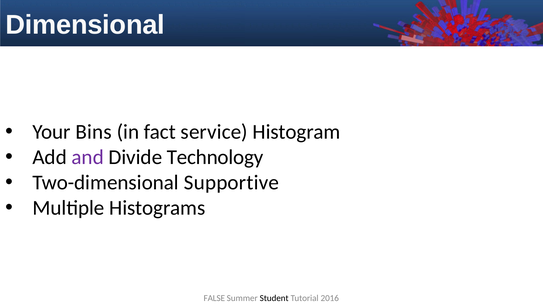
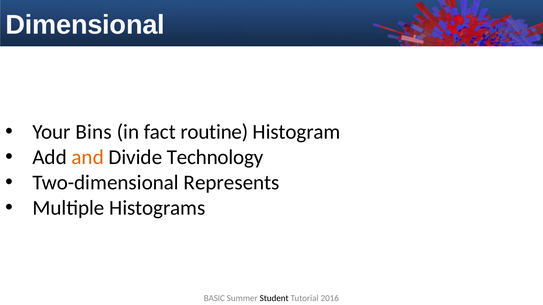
service: service -> routine (214, 132)
and colour: purple -> orange (88, 158)
Supportive: Supportive -> Represents (232, 183)
FALSE: FALSE -> BASIC (214, 299)
